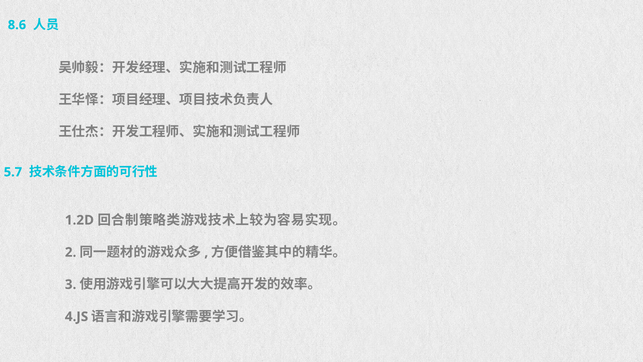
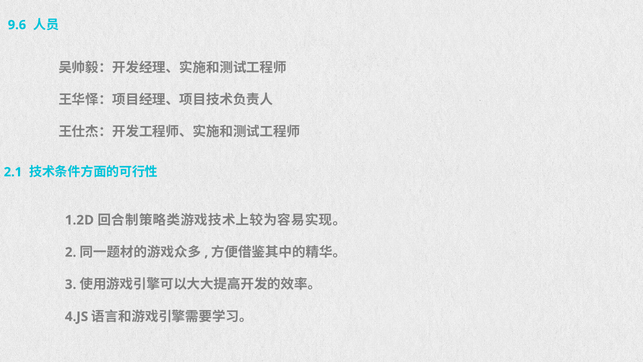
8.6: 8.6 -> 9.6 (17, 25)
5.7: 5.7 -> 2.1 (13, 172)
